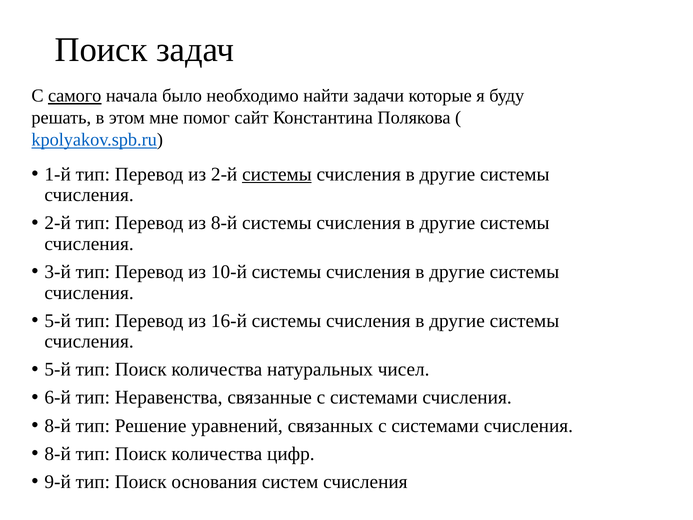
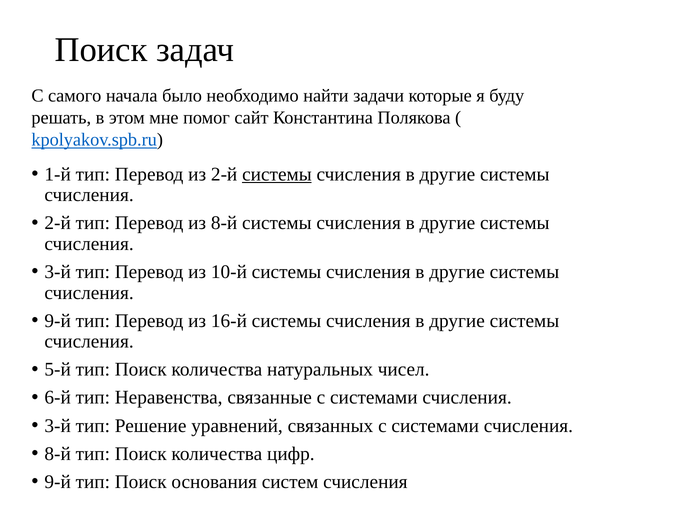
самого underline: present -> none (75, 96)
5-й: 5-й -> 9-й (58, 321)
8-й: 8-й -> 3-й (58, 425)
